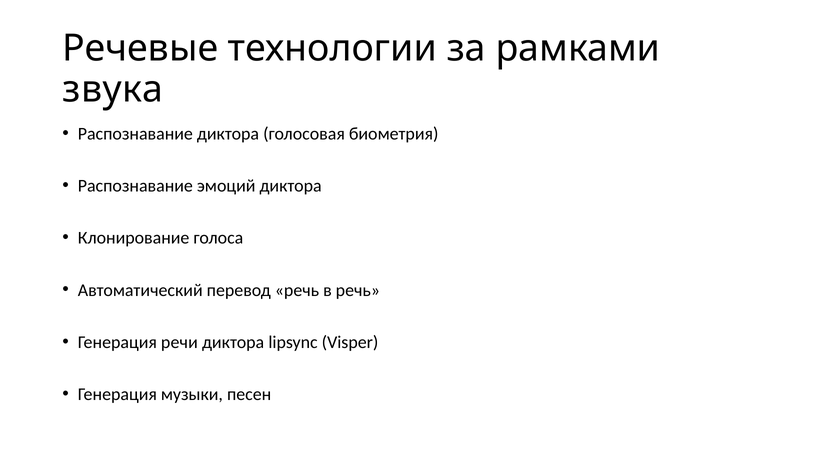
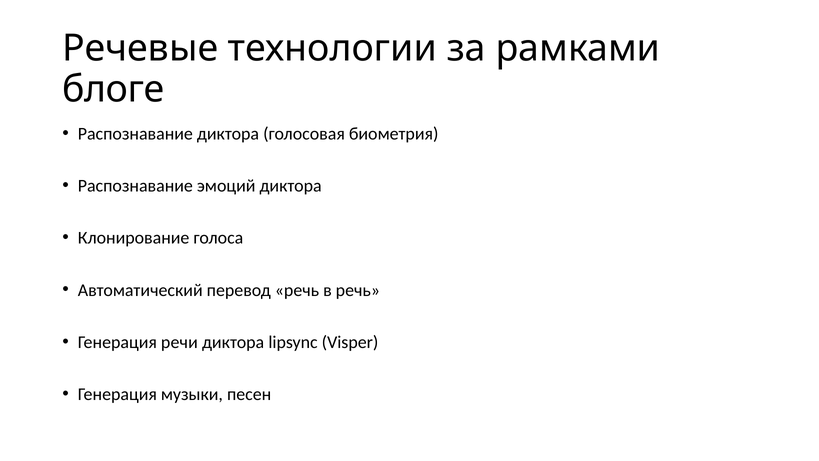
звука: звука -> блоге (113, 89)
